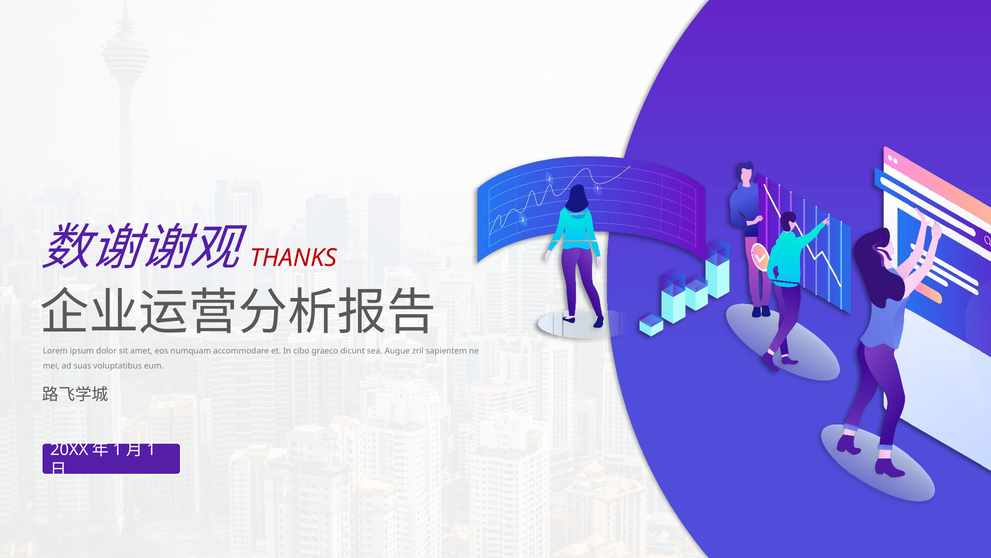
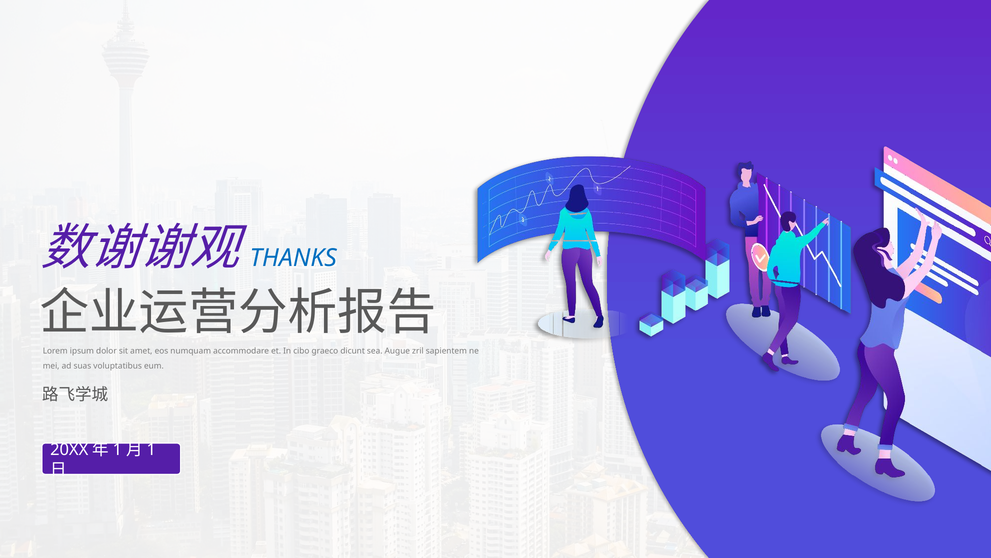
THANKS colour: red -> blue (293, 258)
